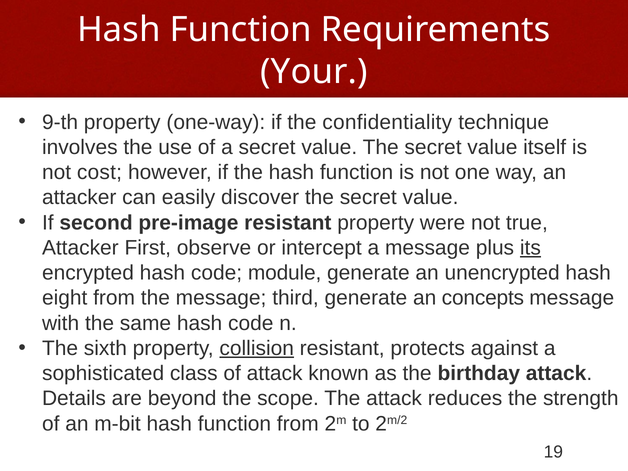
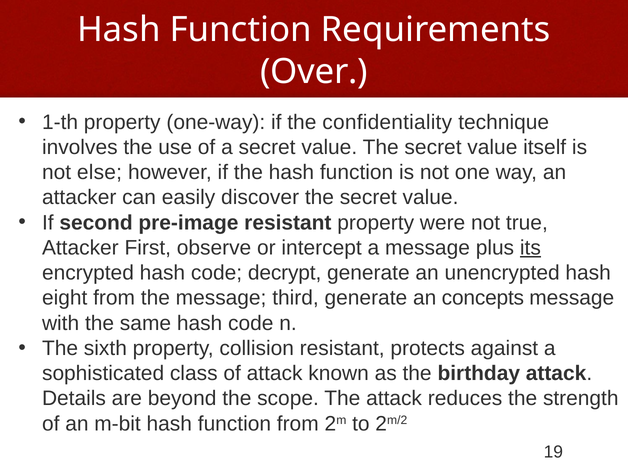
Your: Your -> Over (314, 72)
9-th: 9-th -> 1-th (60, 122)
cost: cost -> else (99, 172)
module: module -> decrypt (285, 273)
collision underline: present -> none (257, 348)
